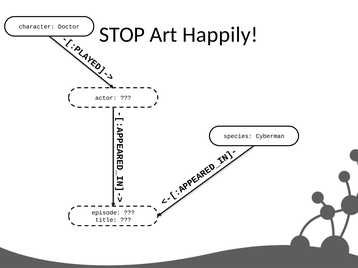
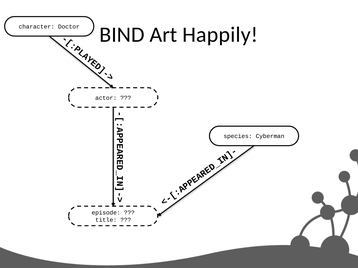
STOP: STOP -> BIND (122, 35)
